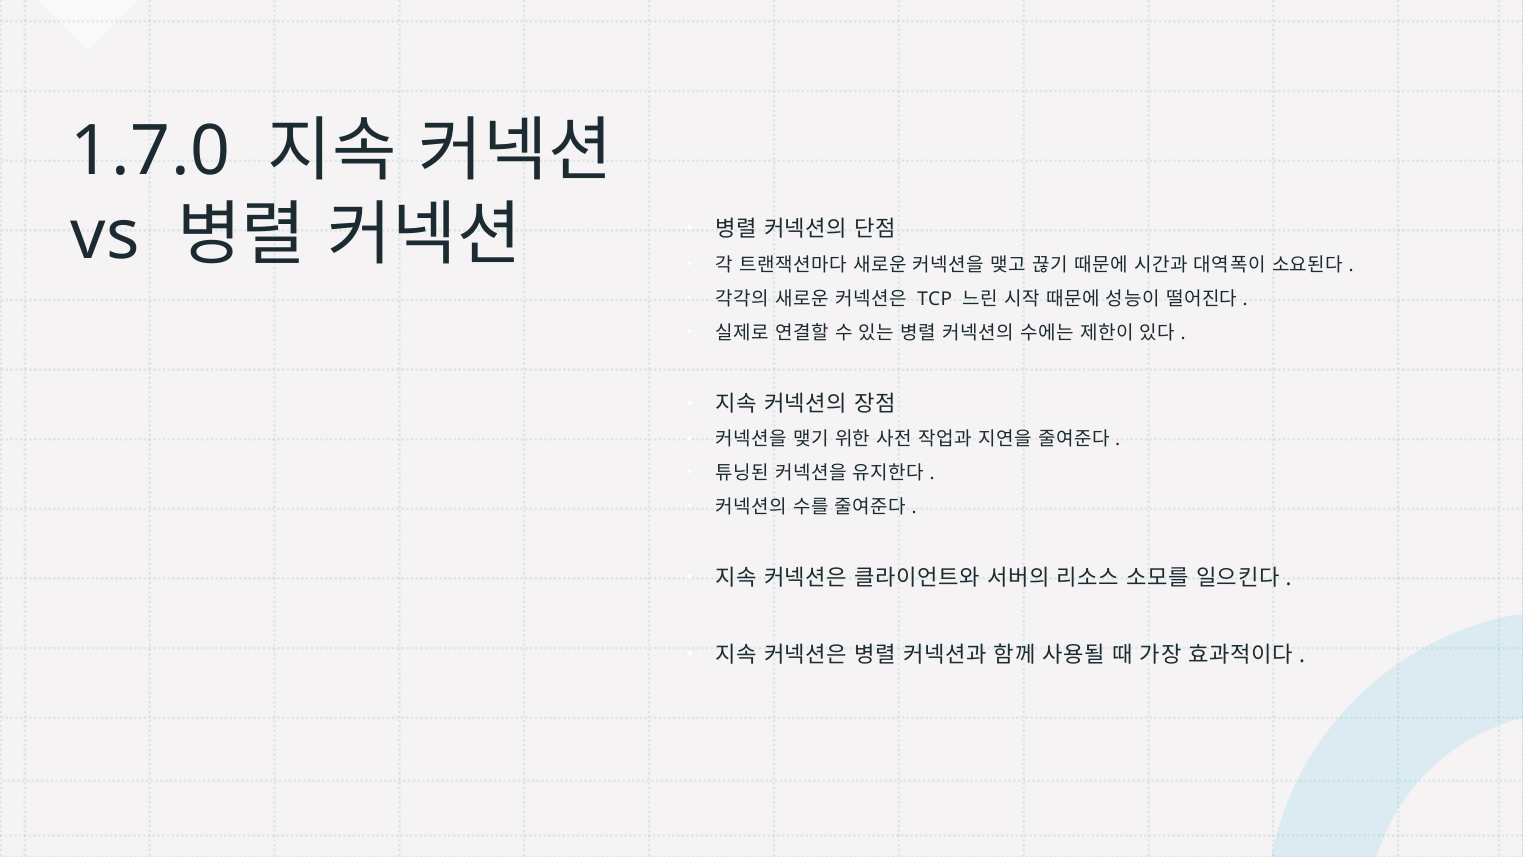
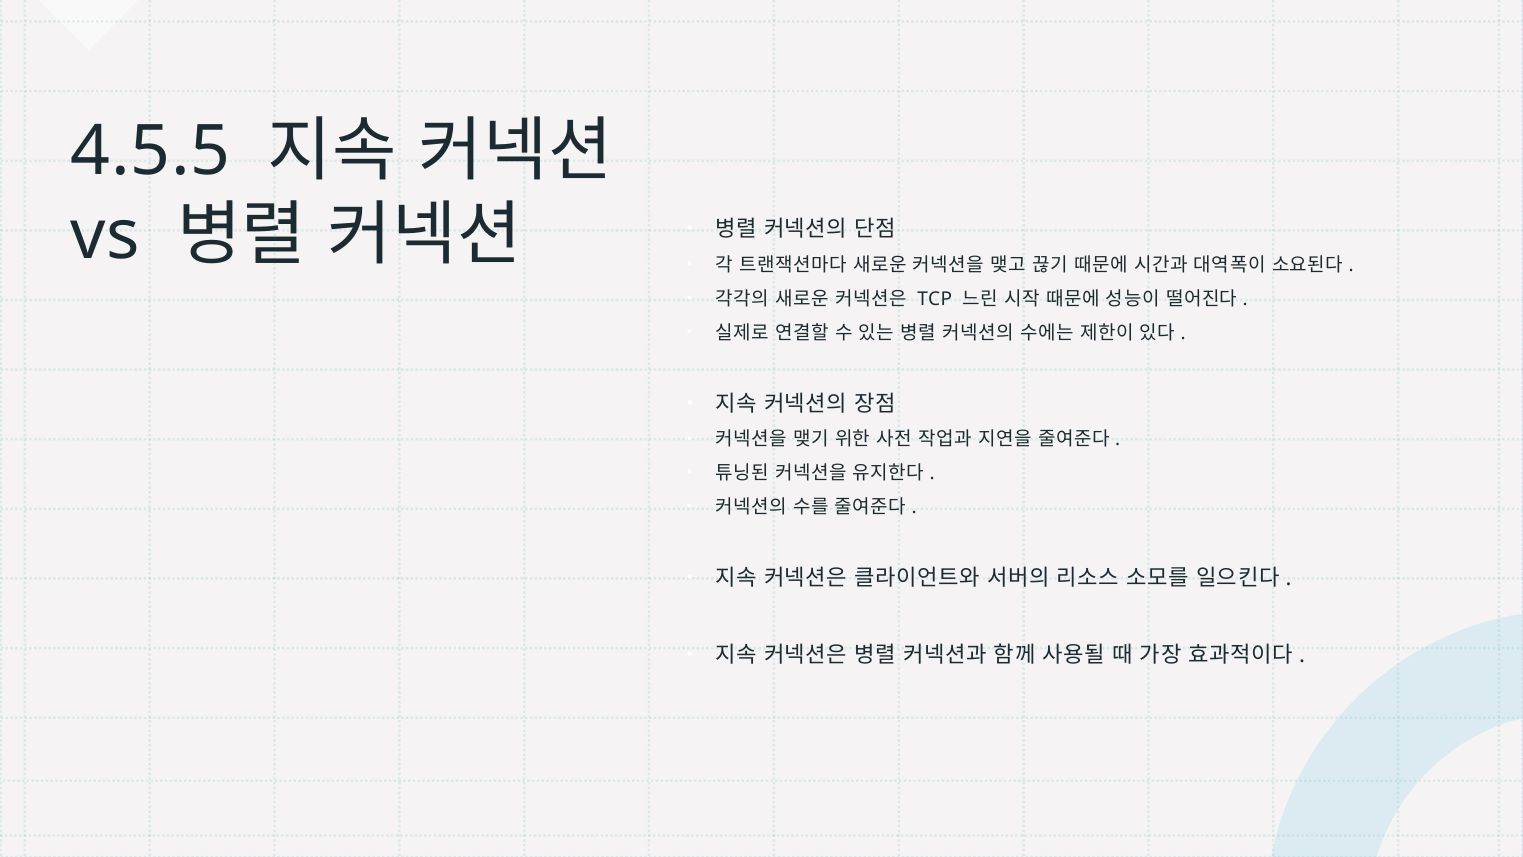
1.7.0: 1.7.0 -> 4.5.5 (151, 152)
